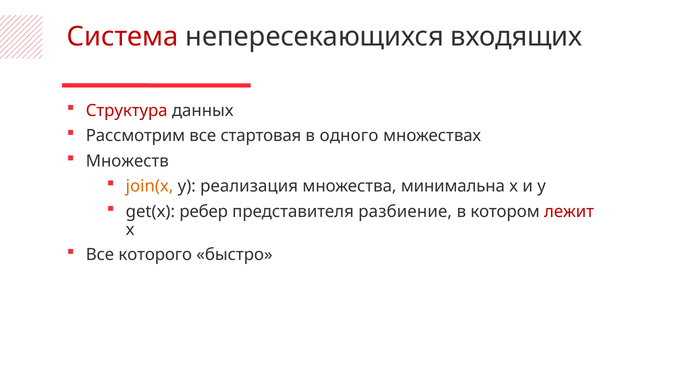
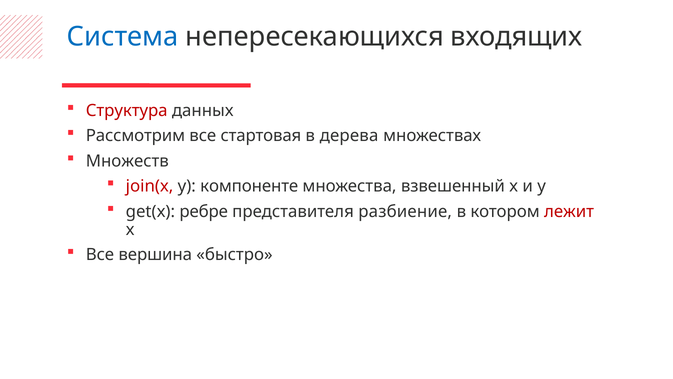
Система colour: red -> blue (123, 37)
одного: одного -> дерева (349, 136)
join(x colour: orange -> red (150, 186)
реализация: реализация -> компоненте (249, 186)
минимальна: минимальна -> взвешенный (453, 186)
ребер: ребер -> ребре (204, 211)
которого: которого -> вершина (155, 255)
